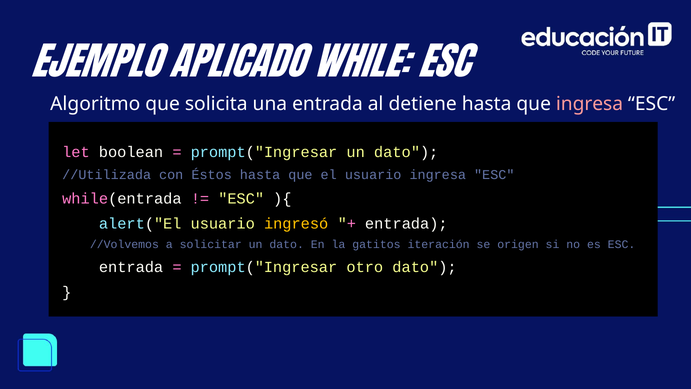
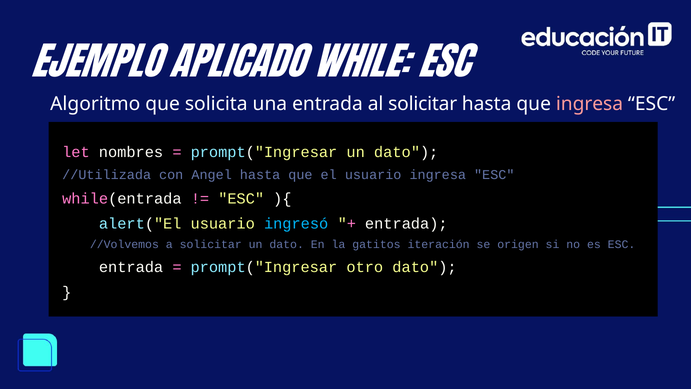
al detiene: detiene -> solicitar (423, 104)
boolean: boolean -> nombres (131, 152)
Éstos: Éstos -> Angel (212, 175)
ingresó colour: yellow -> light blue (296, 224)
